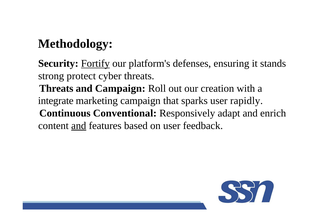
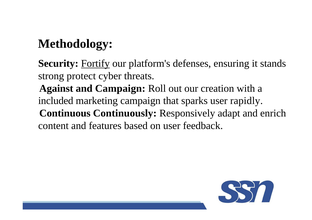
Threats: Threats -> Against (56, 89)
integrate: integrate -> included (56, 101)
Conventional: Conventional -> Continuously (125, 114)
and underline: present -> none (79, 126)
